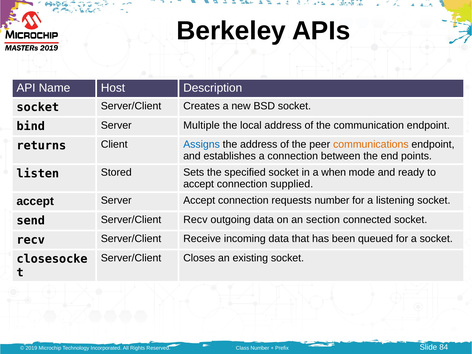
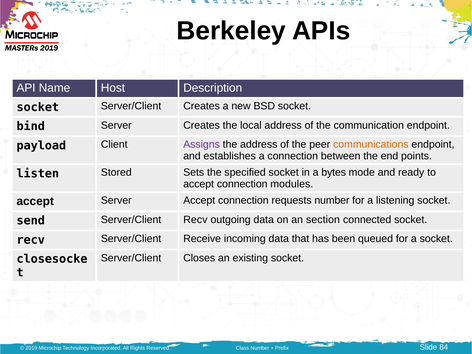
Server Multiple: Multiple -> Creates (202, 125)
returns: returns -> payload (41, 145)
Assigns colour: blue -> purple (202, 144)
when: when -> bytes (334, 172)
supplied: supplied -> modules (292, 184)
